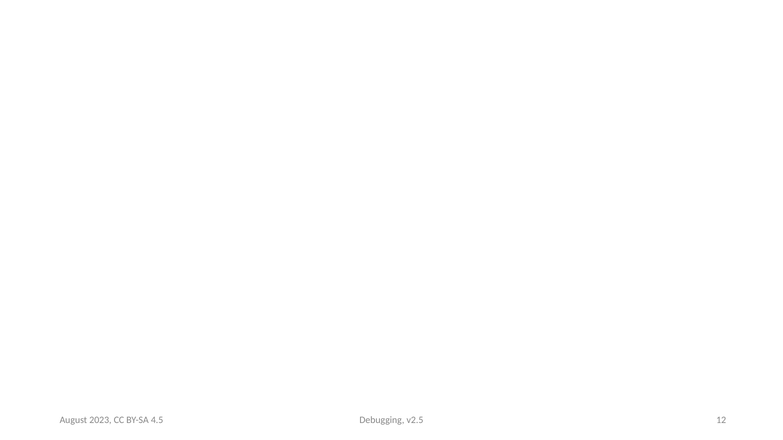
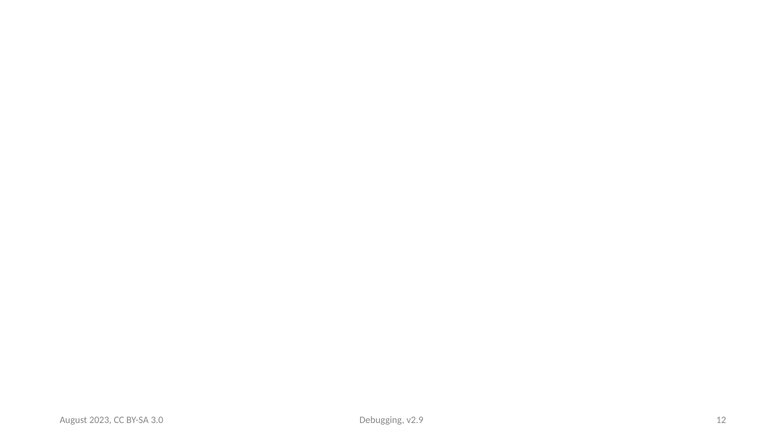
4.5: 4.5 -> 3.0 (157, 421)
v2.5: v2.5 -> v2.9 (415, 421)
